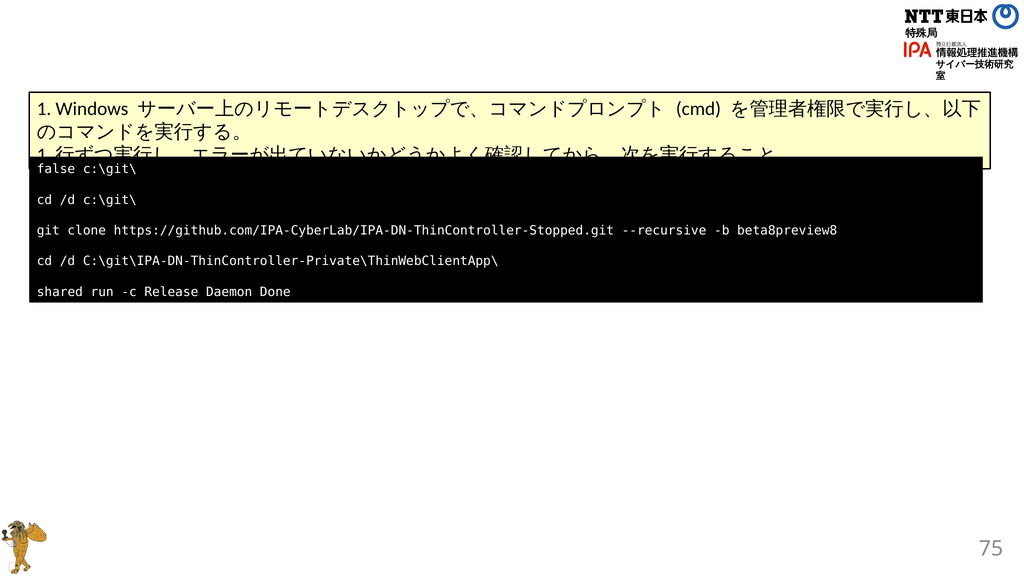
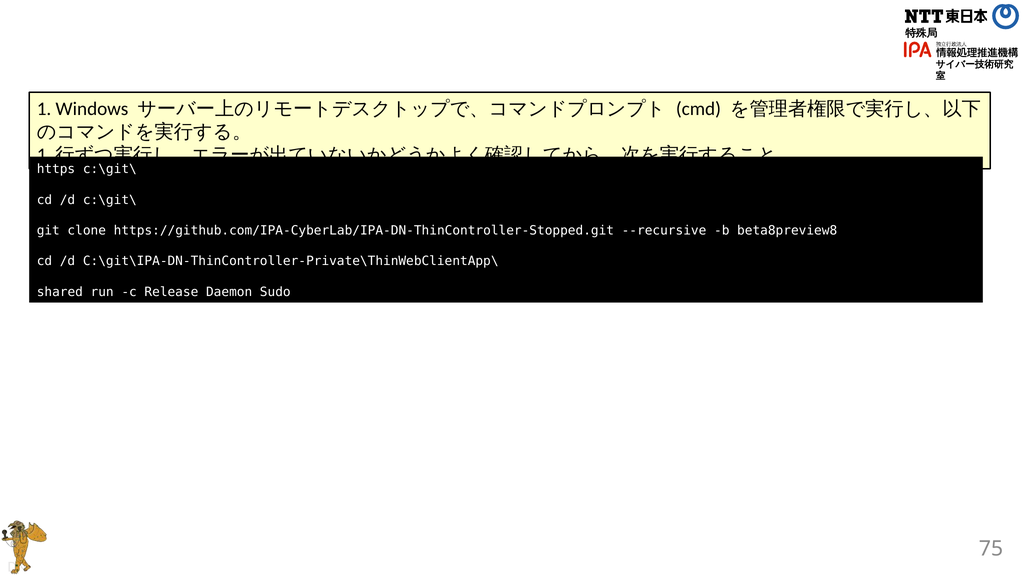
false: false -> https (56, 169)
Done: Done -> Sudo (275, 292)
